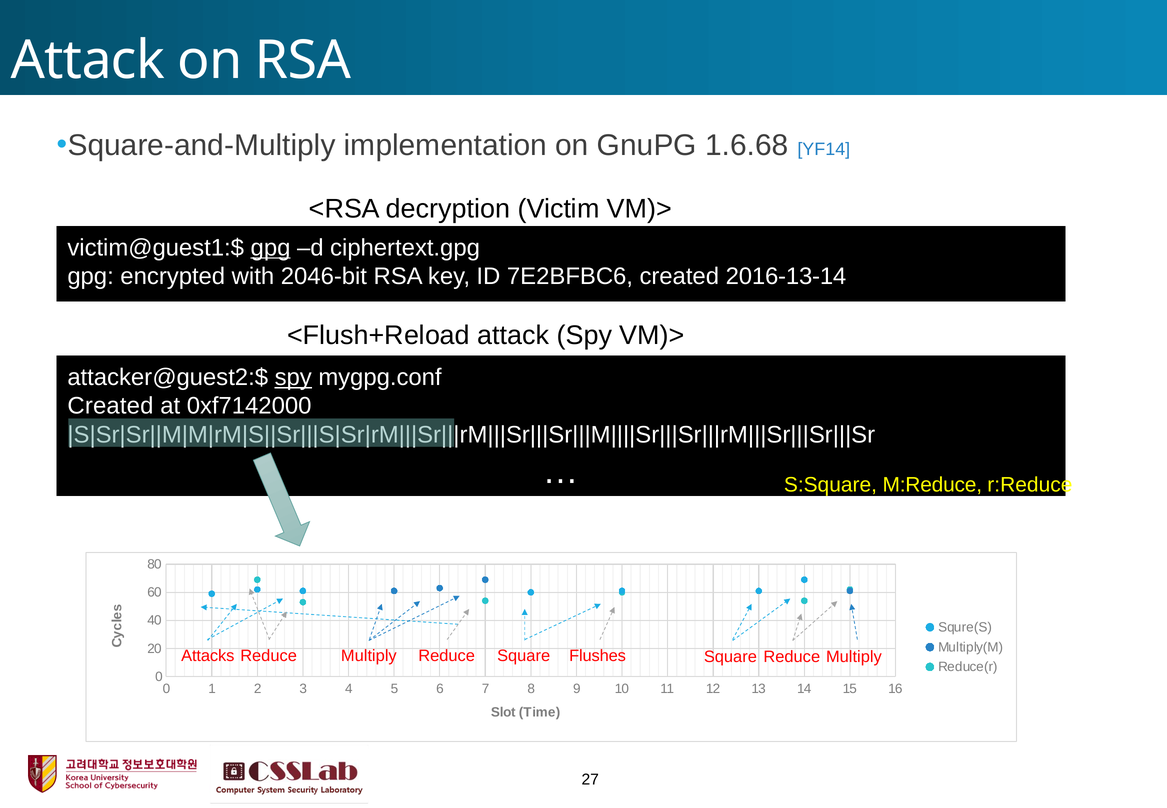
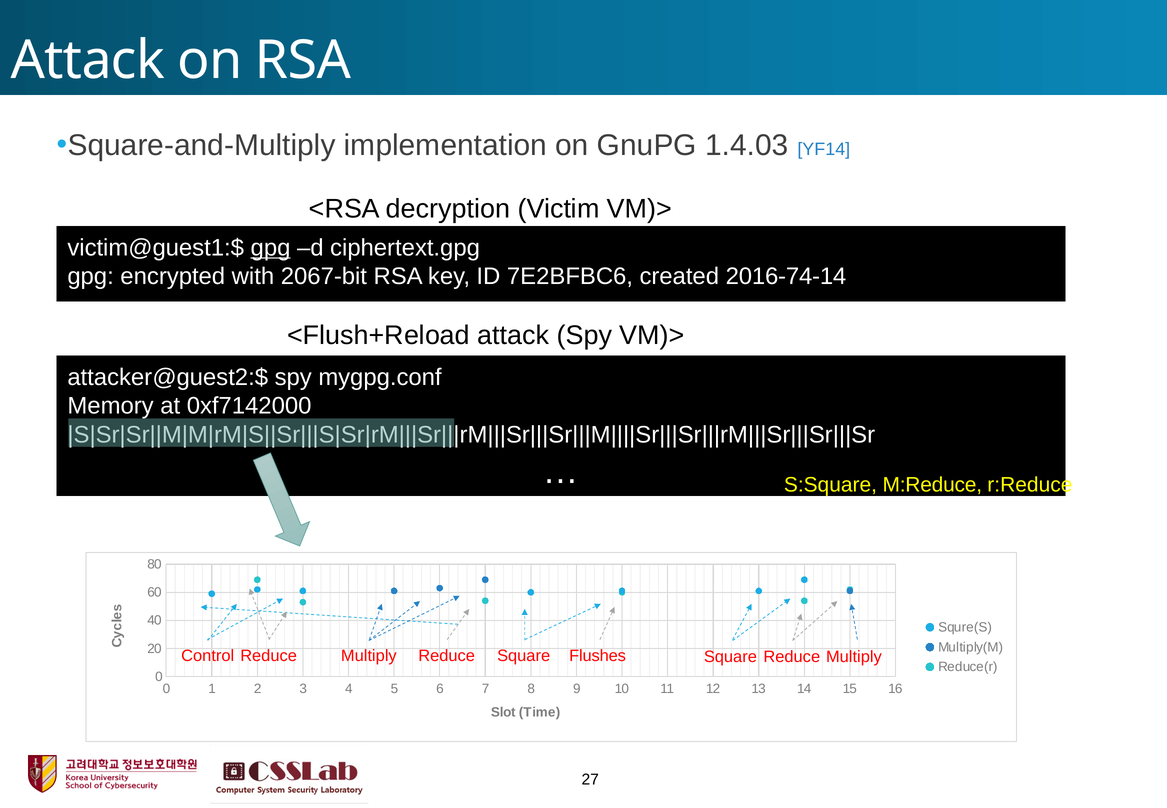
1.6.68: 1.6.68 -> 1.4.03 (747, 145)
2046-bit: 2046-bit -> 2067-bit (324, 276)
2016-13-14: 2016-13-14 -> 2016-74-14 (786, 276)
spy underline: present -> none (293, 377)
Created: Created -> Memory (111, 406)
Attacks: Attacks -> Control (208, 656)
